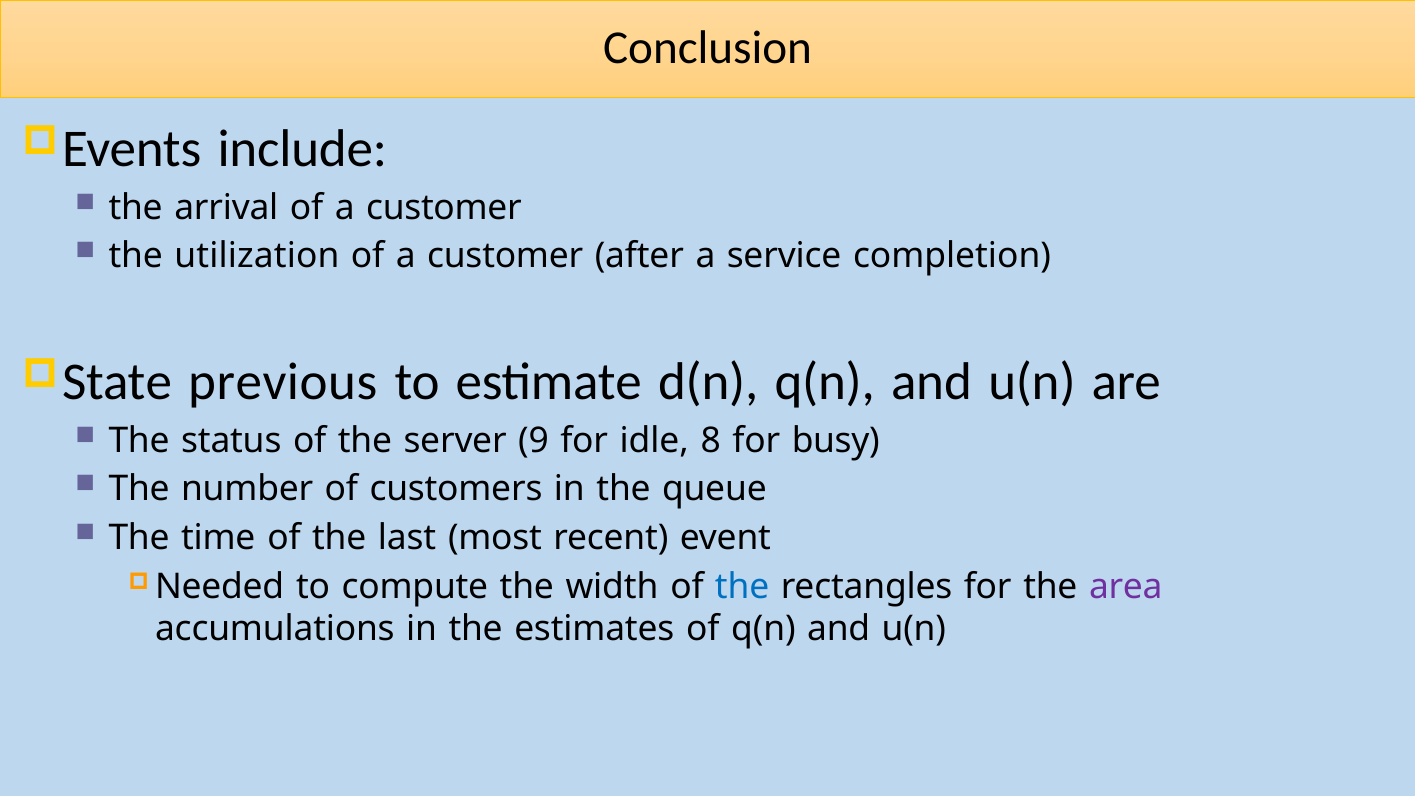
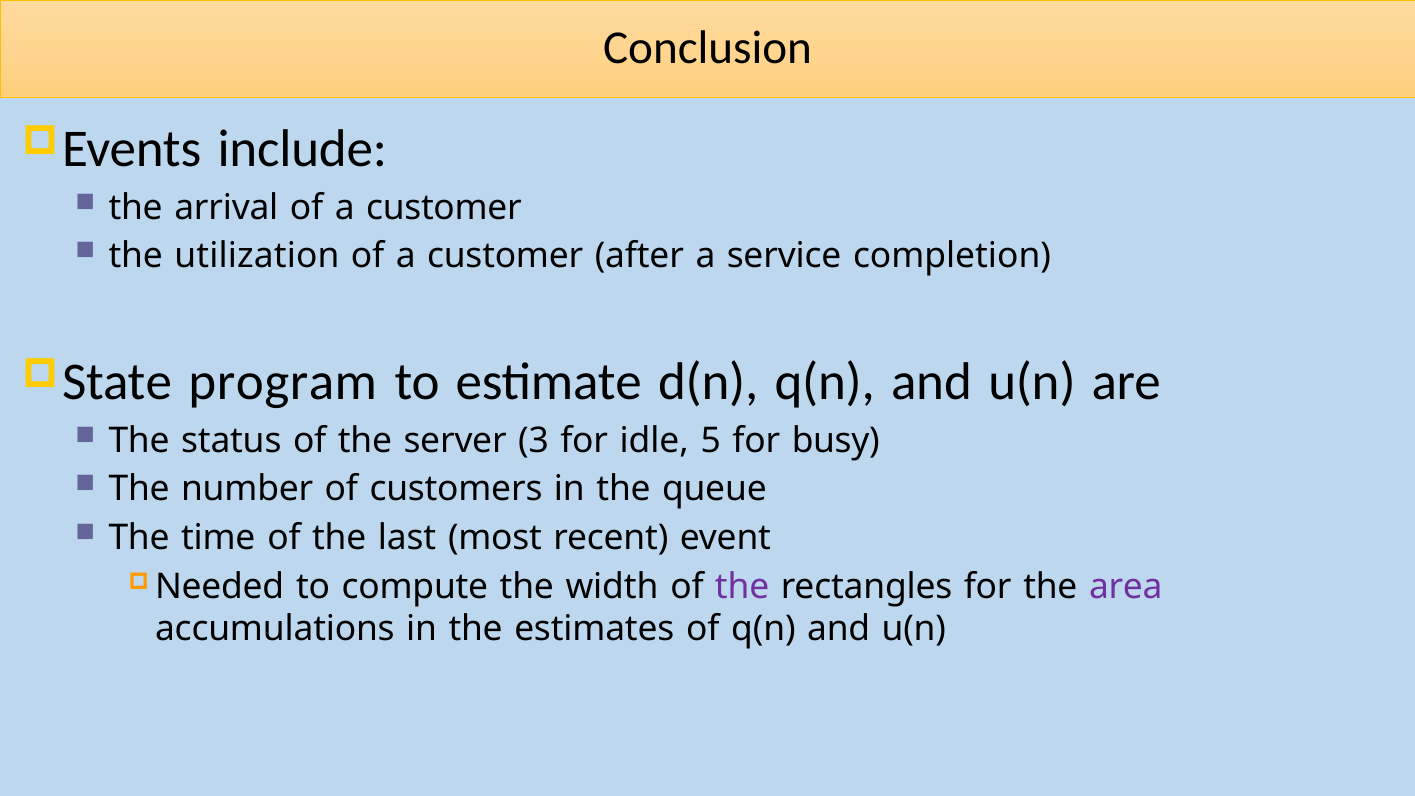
previous: previous -> program (283, 382)
9: 9 -> 3 (533, 440)
8: 8 -> 5 (711, 440)
the colour: blue -> purple (742, 587)
